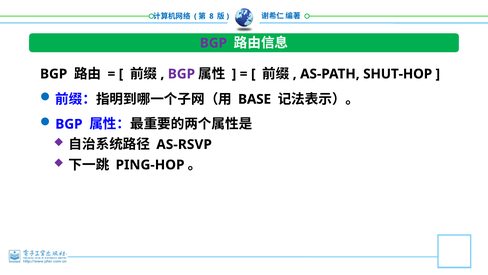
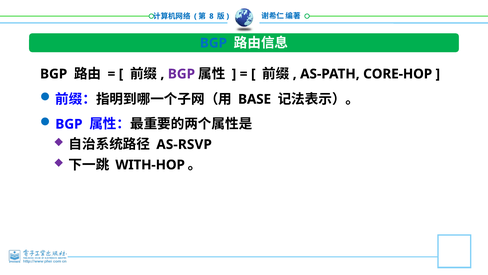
BGP colour: purple -> blue (213, 43)
SHUT-HOP: SHUT-HOP -> CORE-HOP (398, 74)
PING-HOP: PING-HOP -> WITH-HOP (150, 165)
